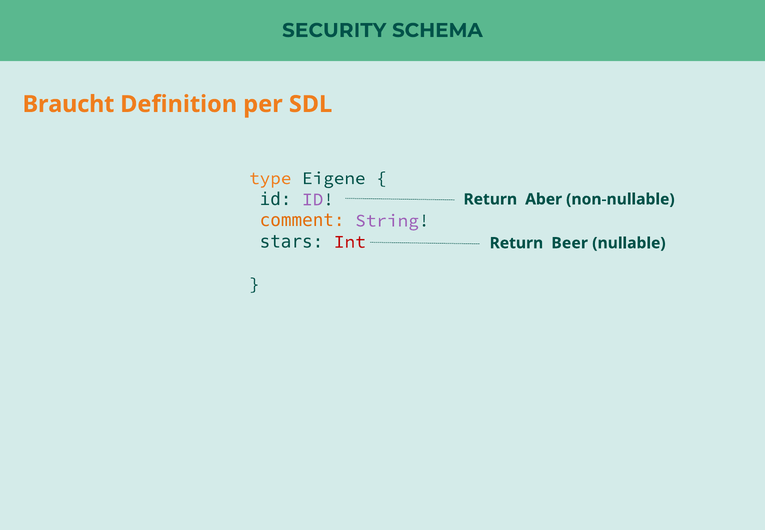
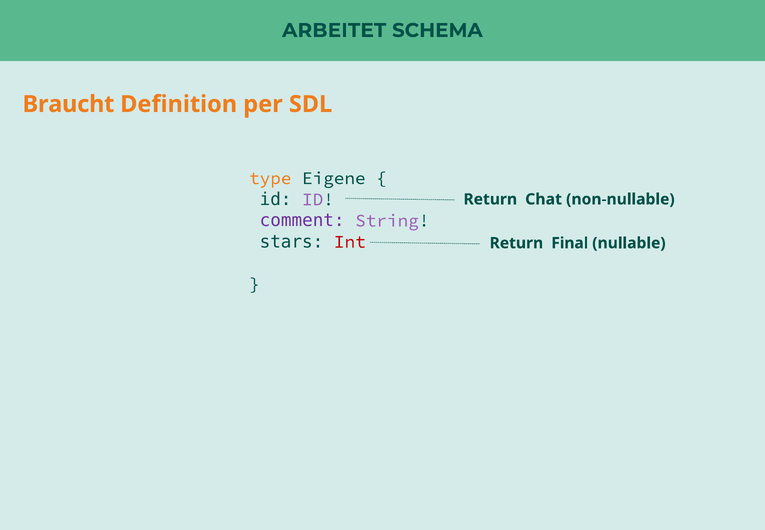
SECURITY: SECURITY -> ARBEITET (334, 30)
Aber: Aber -> Chat (544, 199)
comment colour: orange -> purple (302, 220)
Beer: Beer -> Final (570, 243)
